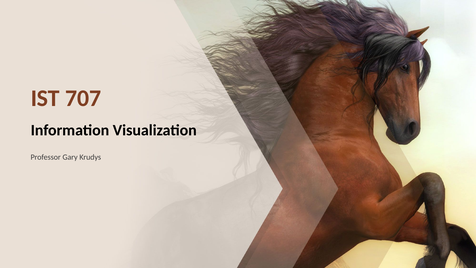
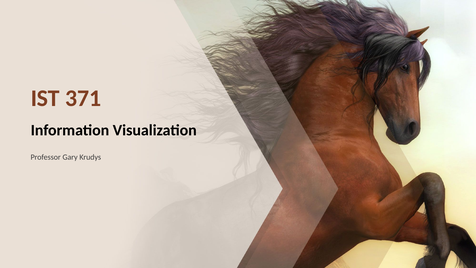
707: 707 -> 371 (83, 98)
